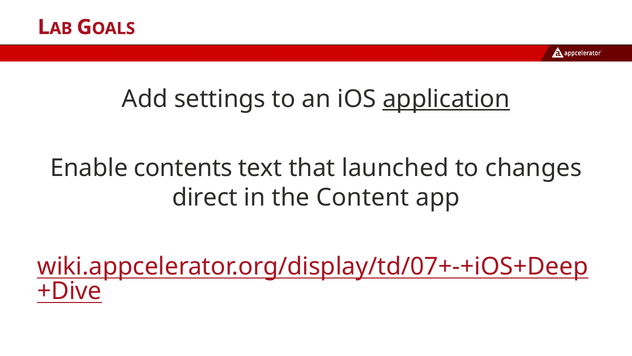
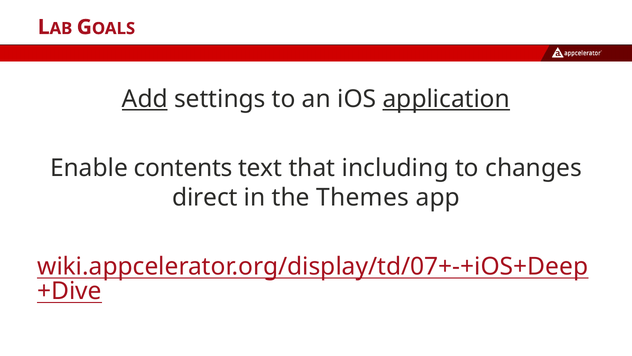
Add underline: none -> present (145, 99)
launched: launched -> including (395, 168)
Content: Content -> Themes (363, 197)
